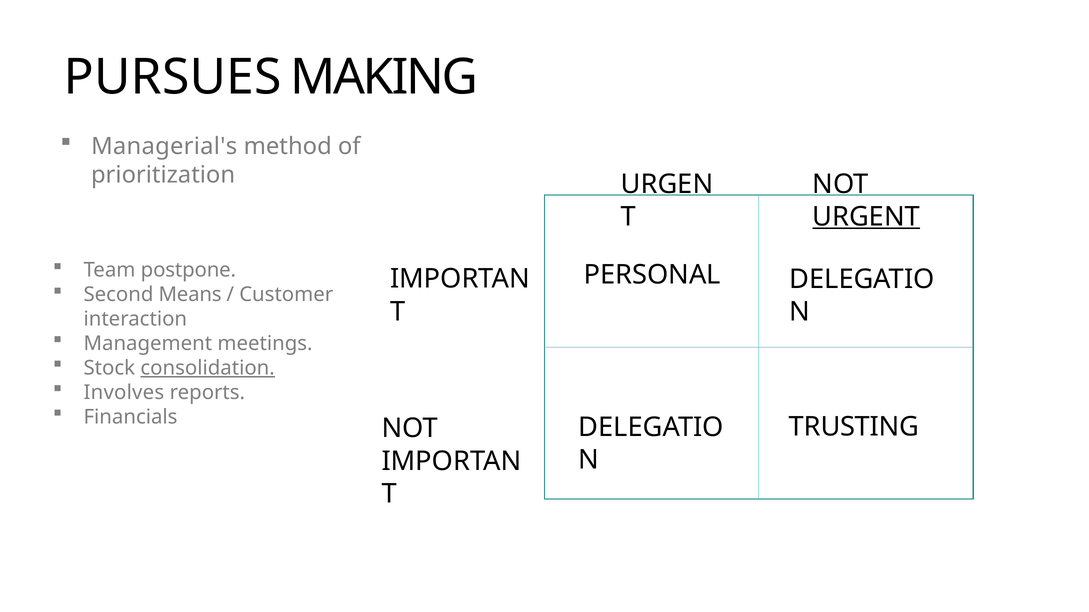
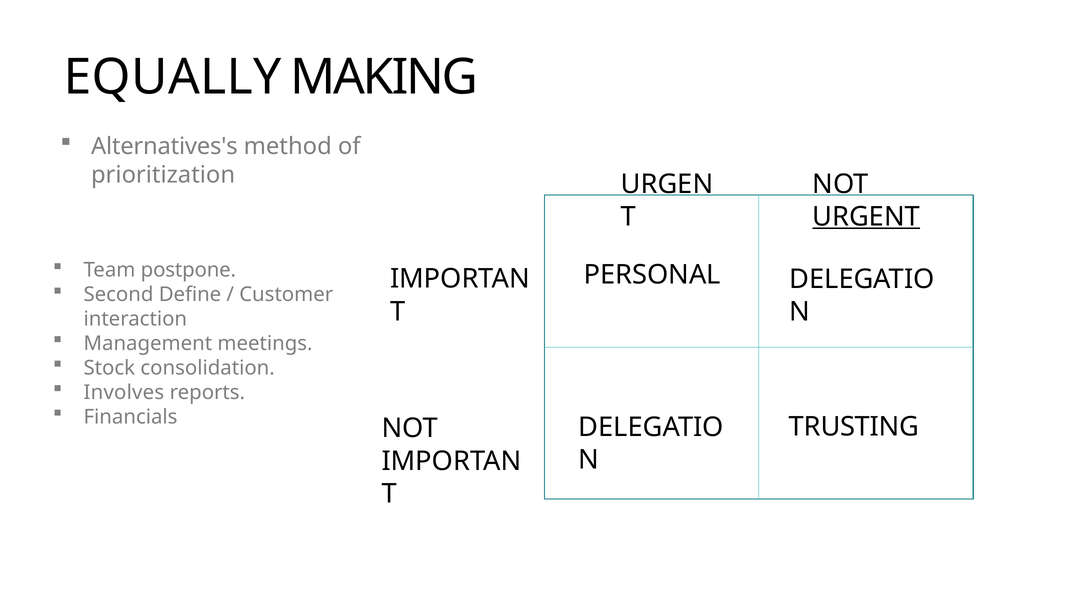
PURSUES: PURSUES -> EQUALLY (173, 77)
Managerial's: Managerial's -> Alternatives's (164, 146)
Means: Means -> Define (190, 295)
consolidation underline: present -> none (208, 368)
